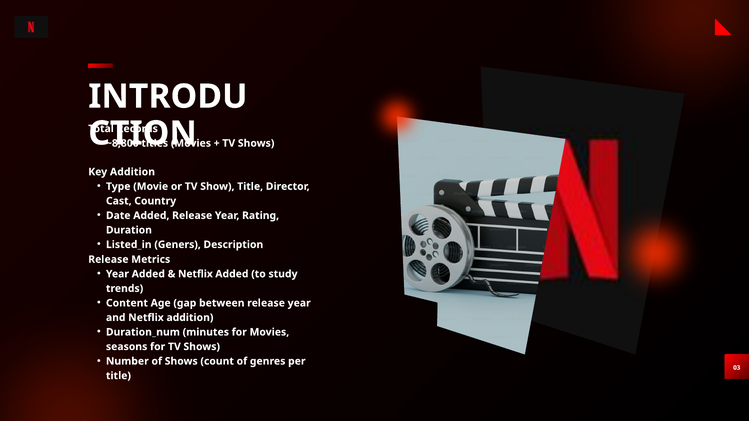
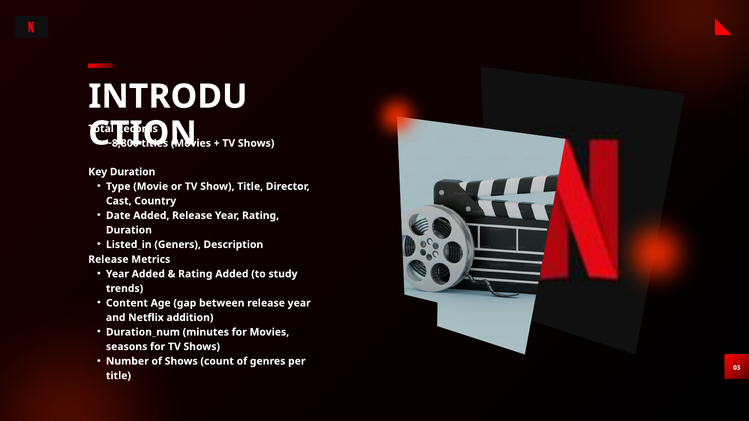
Key Addition: Addition -> Duration (133, 172)
Netflix: Netflix -> Rating (195, 274)
